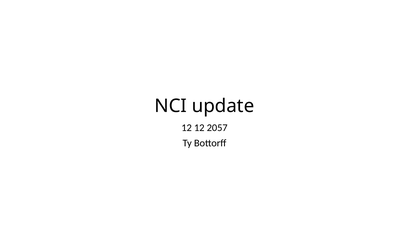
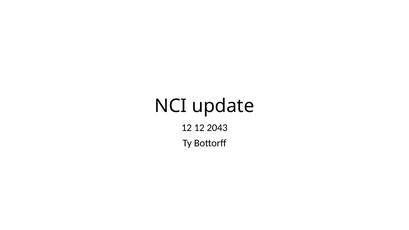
2057: 2057 -> 2043 (217, 128)
